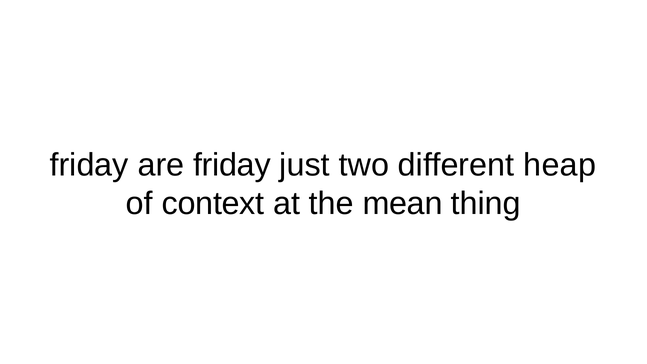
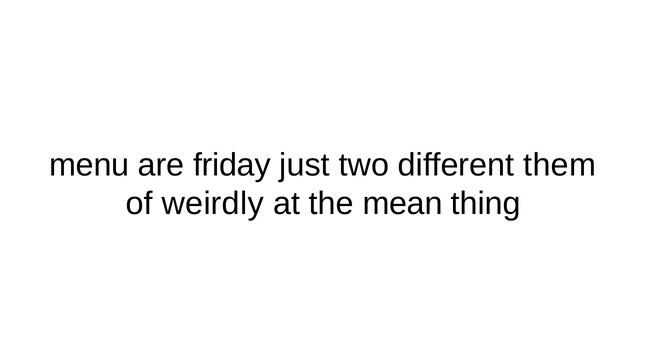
friday: friday -> menu (89, 165)
heap: heap -> them (560, 165)
context: context -> weirdly (213, 204)
